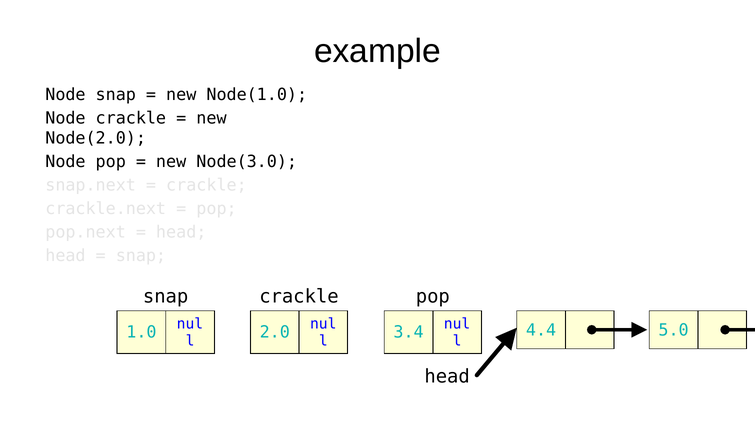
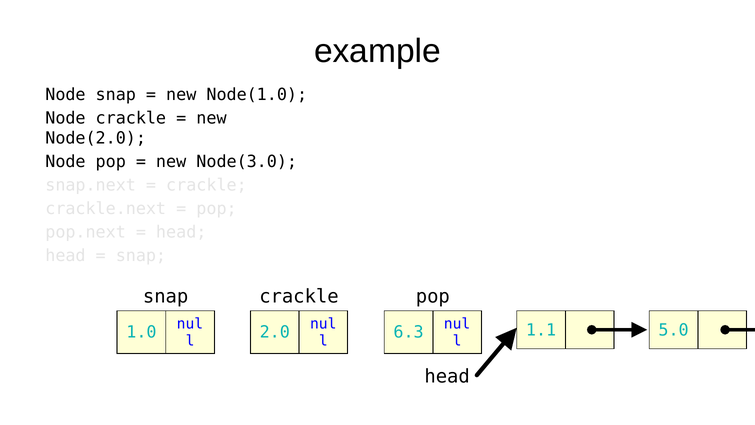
4.4: 4.4 -> 1.1 (541, 330)
3.4: 3.4 -> 6.3 (409, 332)
